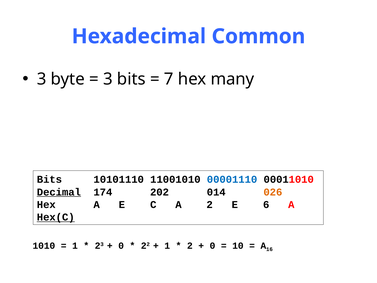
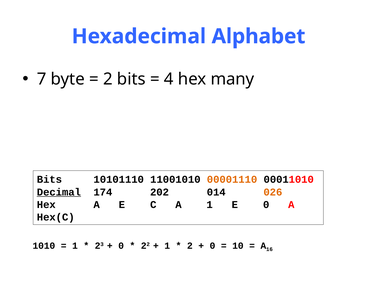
Common: Common -> Alphabet (259, 36)
3: 3 -> 7 (42, 79)
3: 3 -> 2 (108, 79)
7: 7 -> 4 (169, 79)
00001110 colour: blue -> orange (232, 179)
A 2: 2 -> 1 (210, 204)
E 6: 6 -> 0 (266, 204)
Hex(C underline: present -> none (56, 217)
